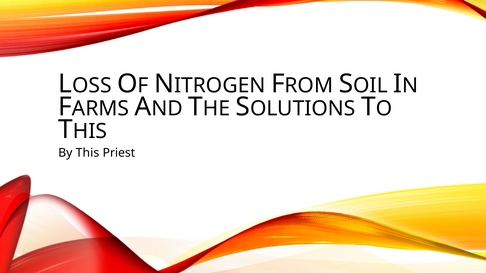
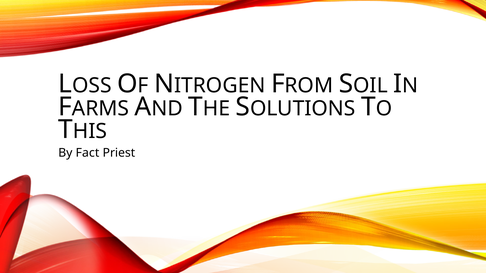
This: This -> Fact (87, 153)
